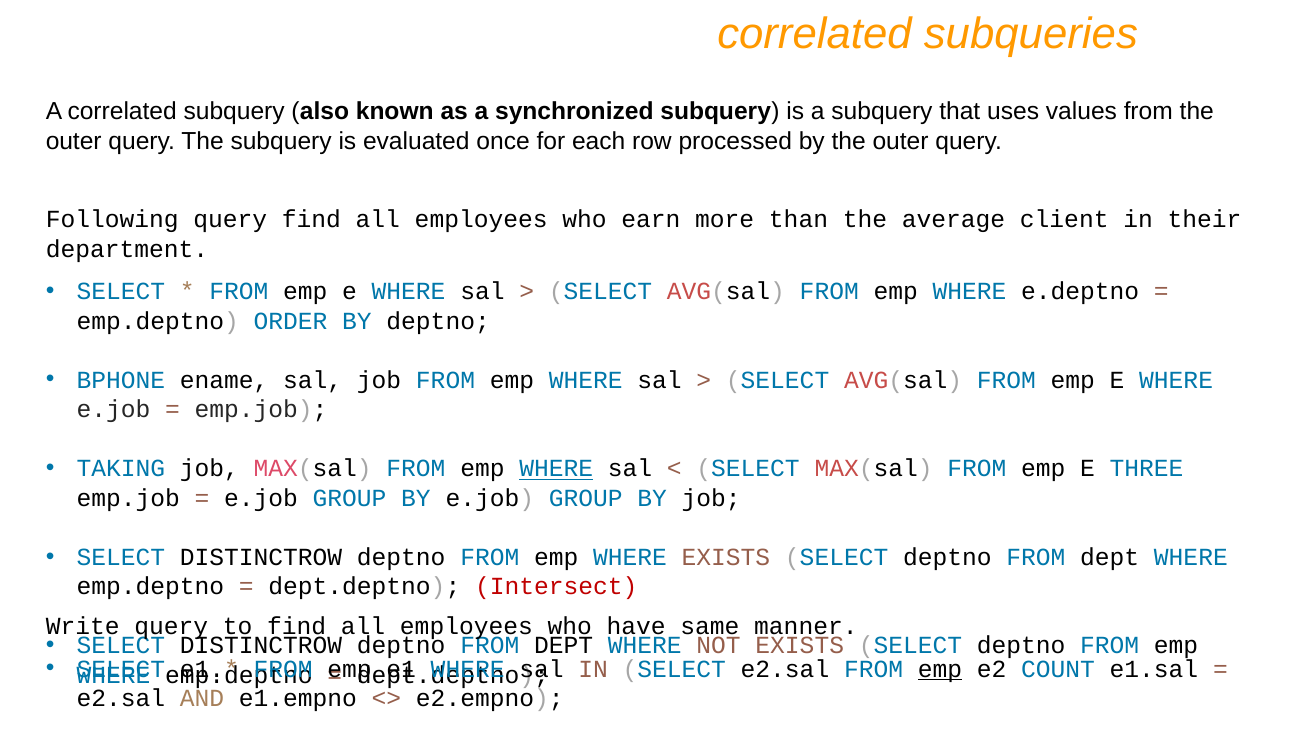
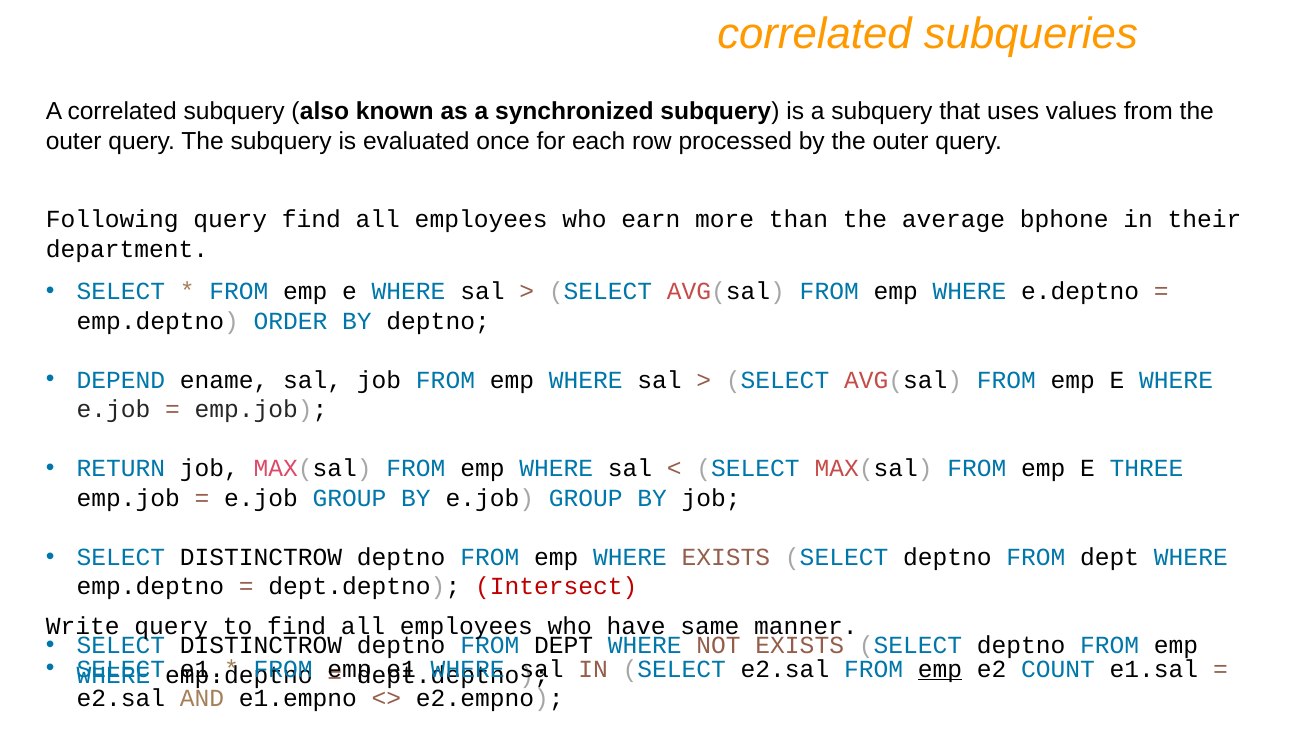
client: client -> bphone (1064, 219)
BPHONE: BPHONE -> DEPEND (121, 380)
TAKING: TAKING -> RETURN (121, 469)
WHERE underline: present -> none (556, 469)
